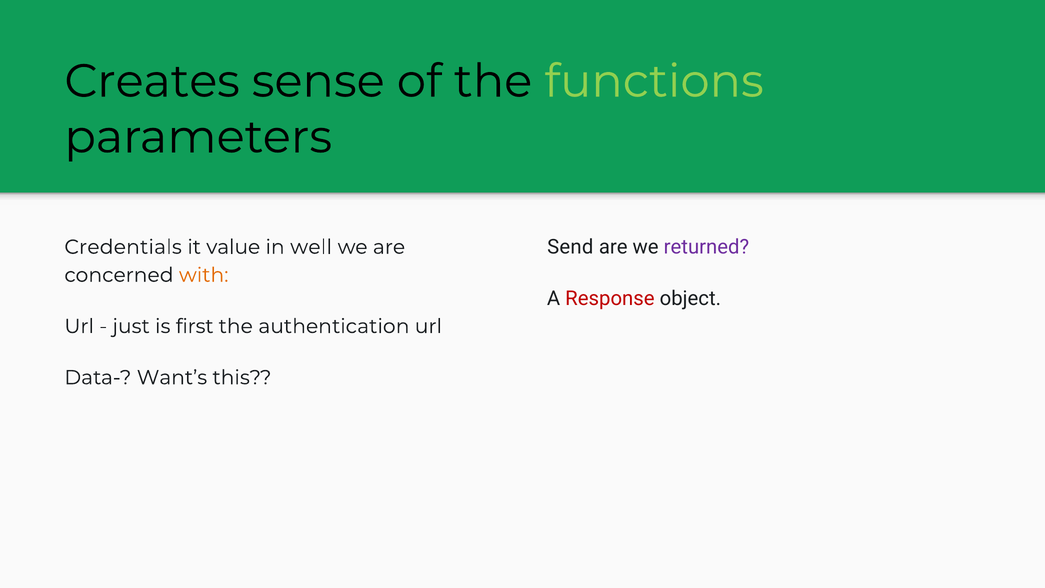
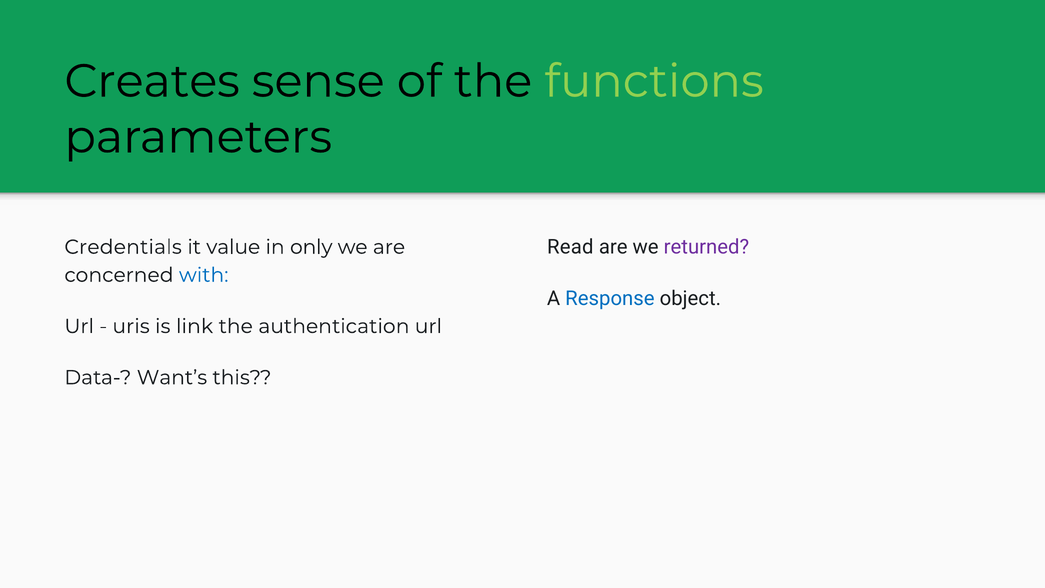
Send: Send -> Read (570, 247)
well: well -> only (311, 247)
with colour: orange -> blue (204, 275)
Response colour: red -> blue (610, 298)
just: just -> uris (131, 326)
first: first -> link (194, 326)
